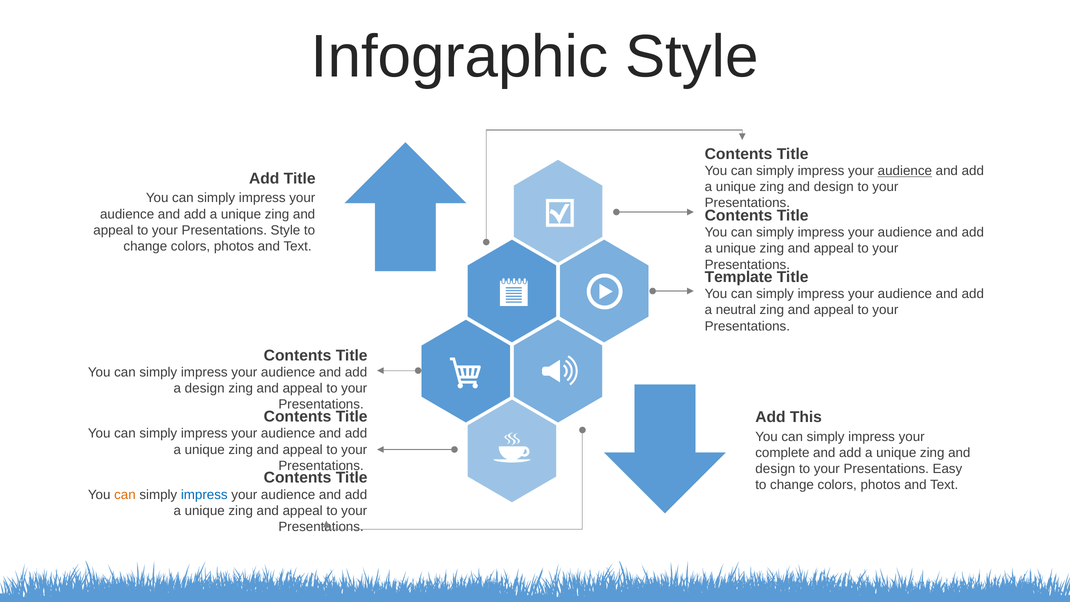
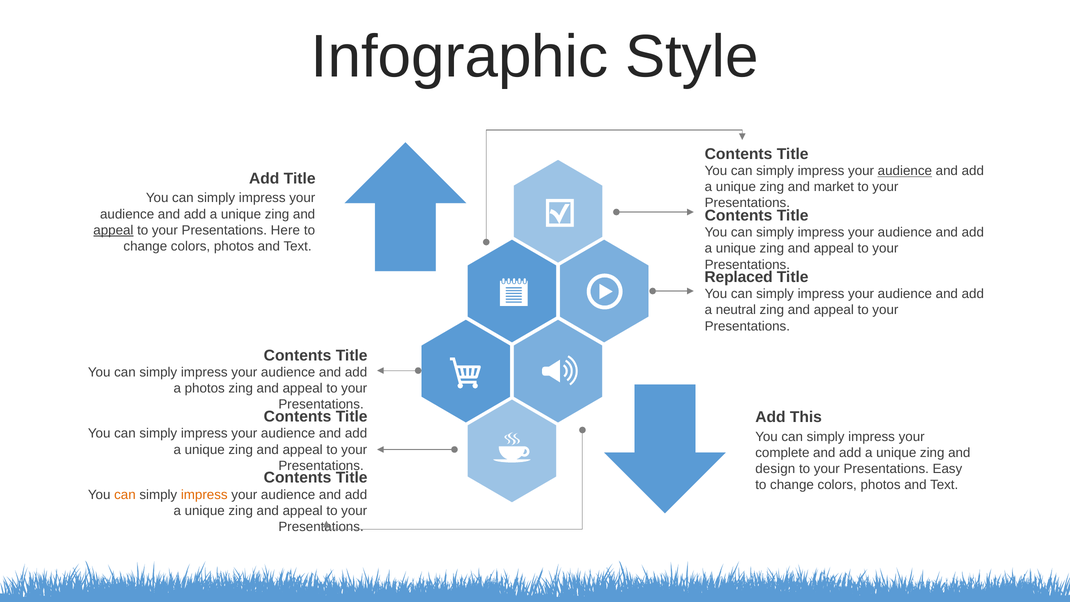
design: design -> market (834, 187)
appeal underline: none -> present (113, 230)
Presentations Style: Style -> Here (285, 230)
Template: Template -> Replaced (739, 277)
a design: design -> photos (205, 388)
impress colour: blue -> orange (204, 495)
